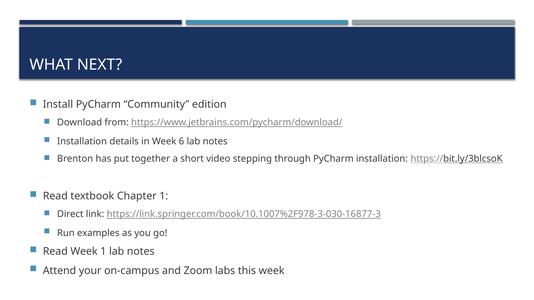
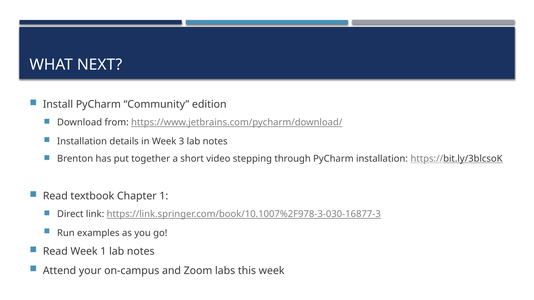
6: 6 -> 3 (182, 141)
